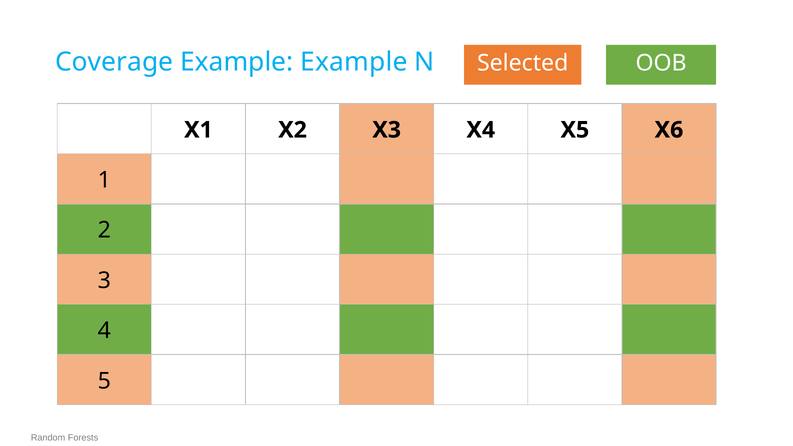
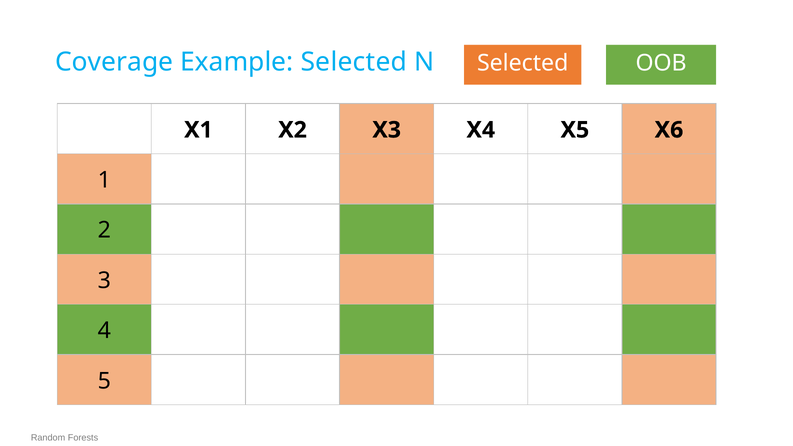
Example Example: Example -> Selected (354, 62)
